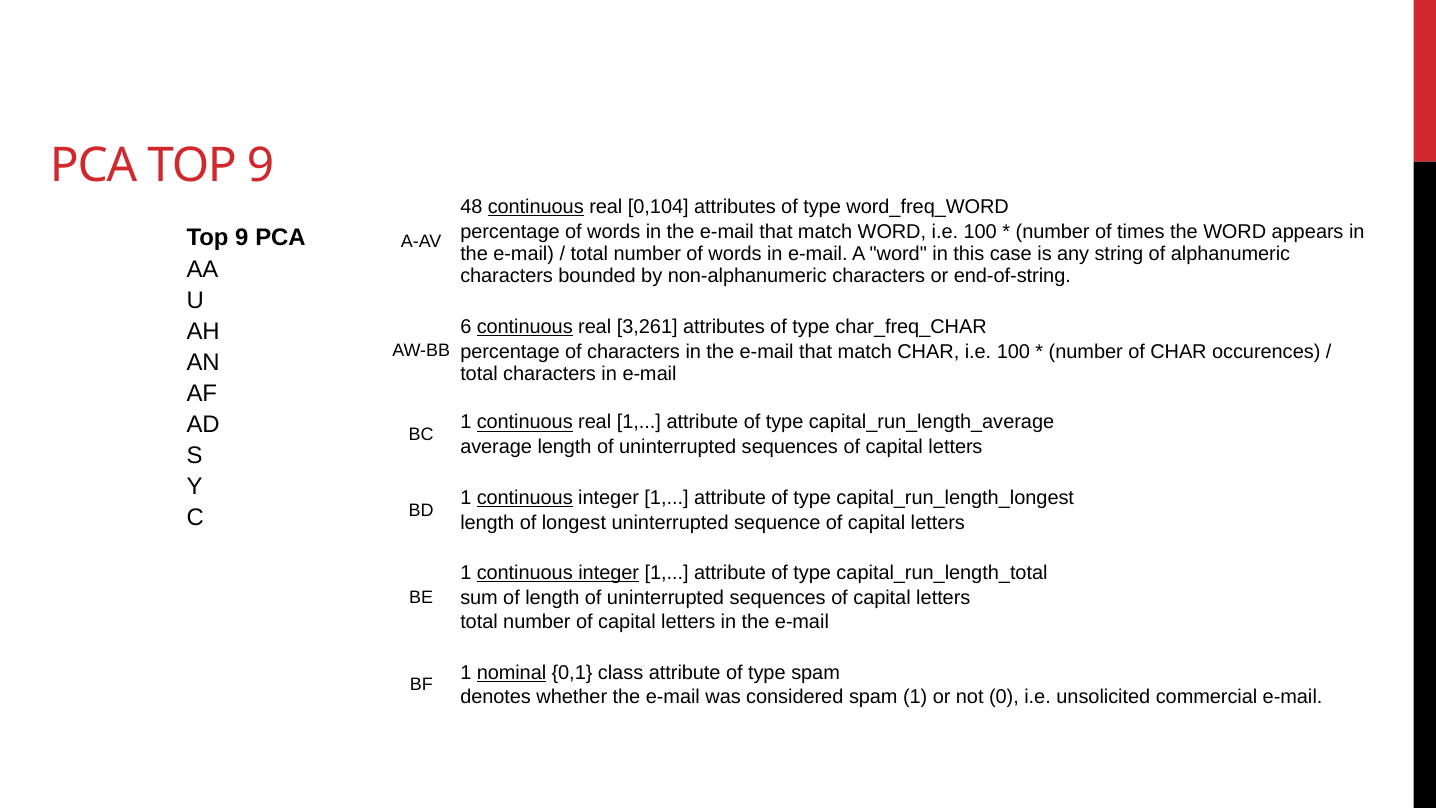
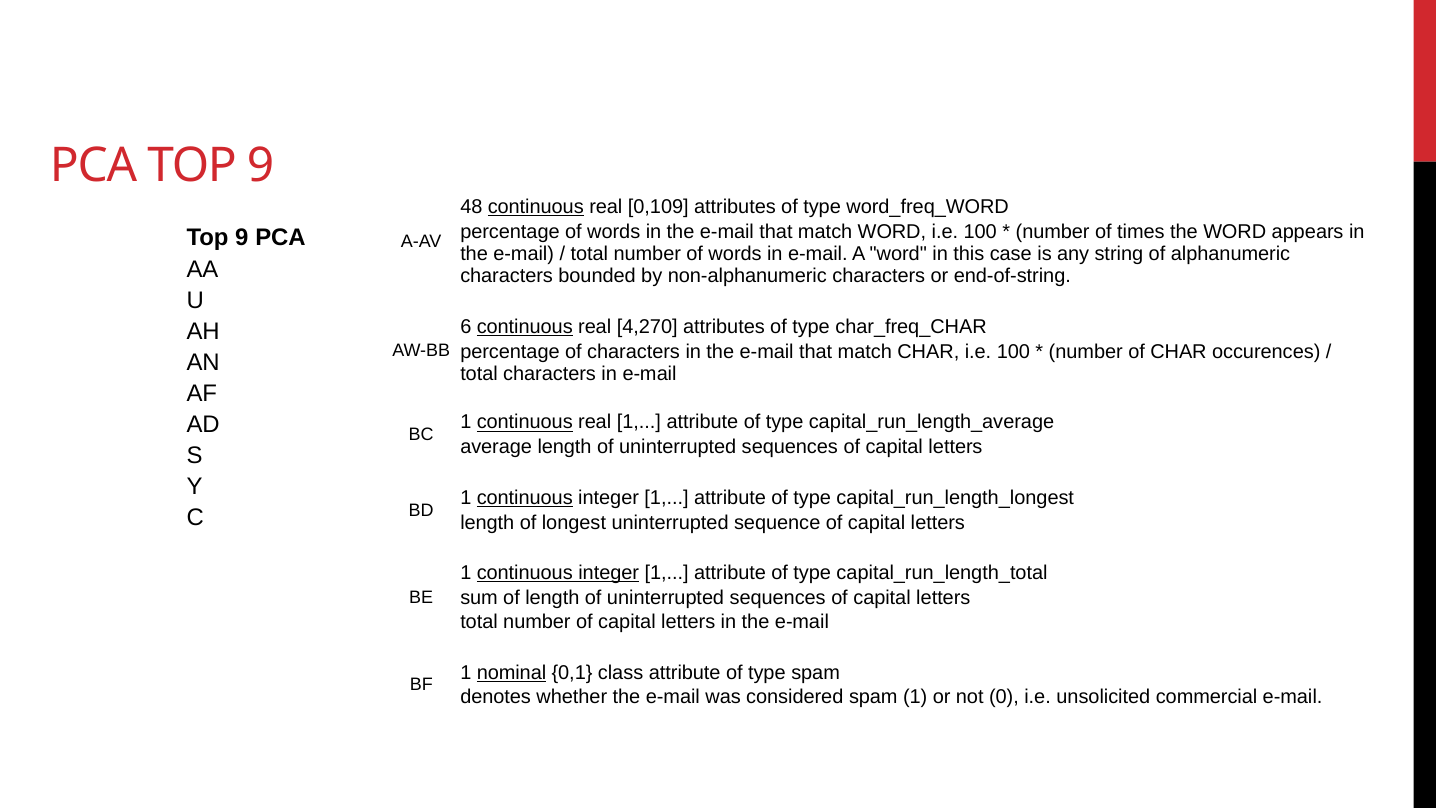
0,104: 0,104 -> 0,109 (658, 206)
3,261: 3,261 -> 4,270 (647, 327)
